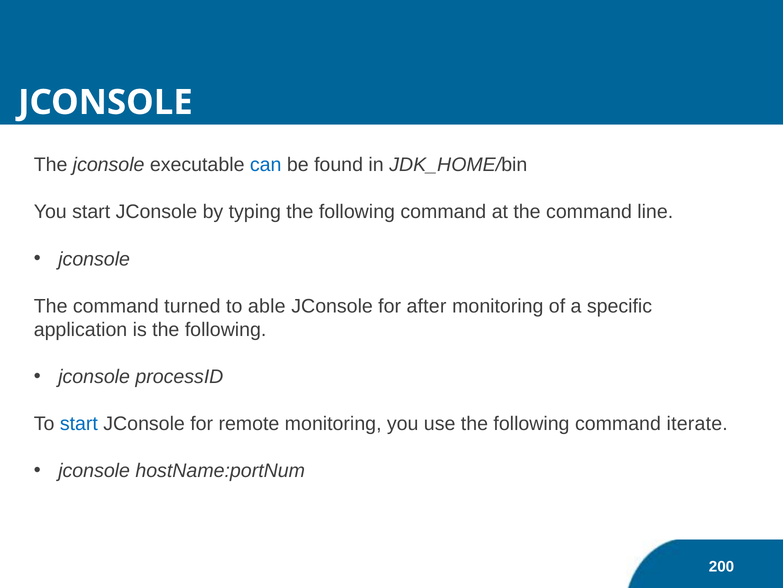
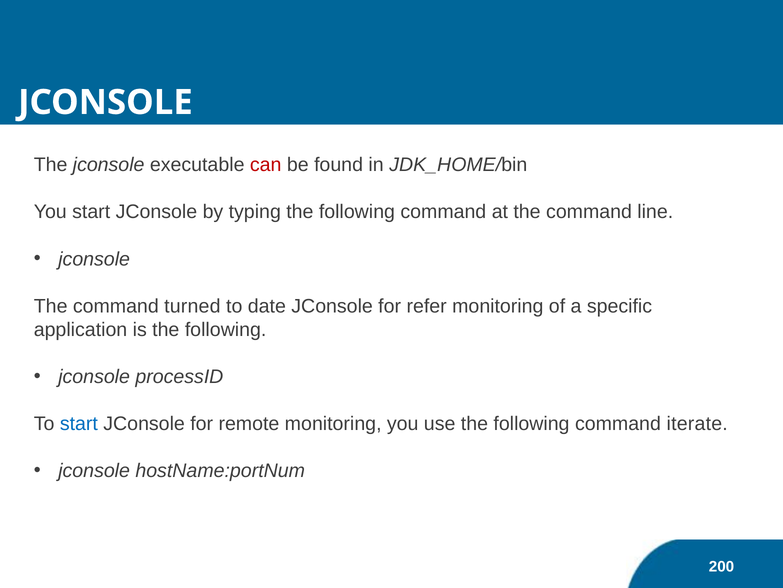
can colour: blue -> red (266, 165)
able: able -> date (267, 306)
after: after -> refer (427, 306)
